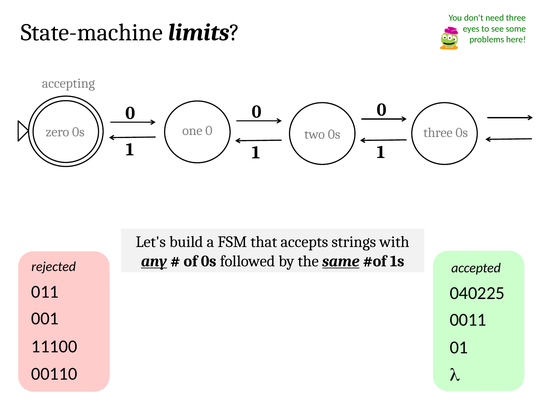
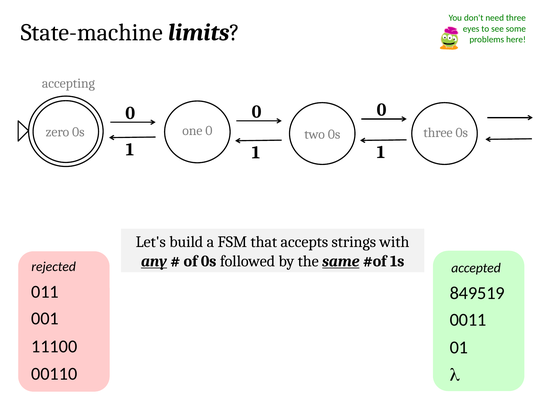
040225: 040225 -> 849519 (477, 293)
